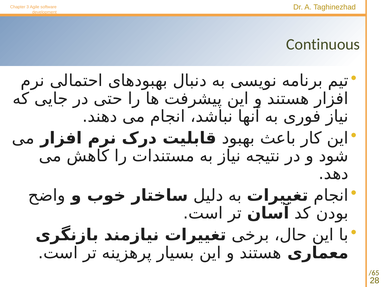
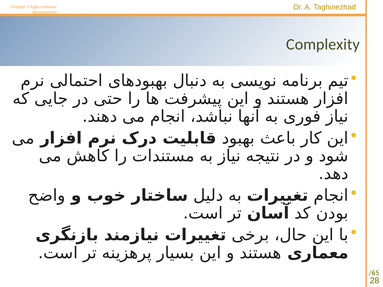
Continuous: Continuous -> Complexity (323, 44)
